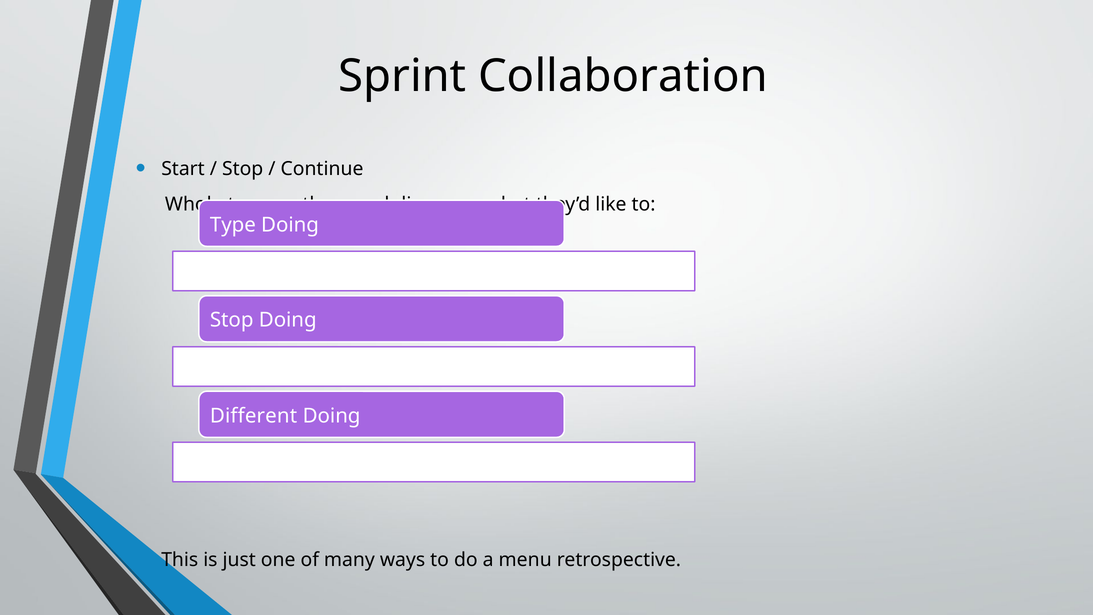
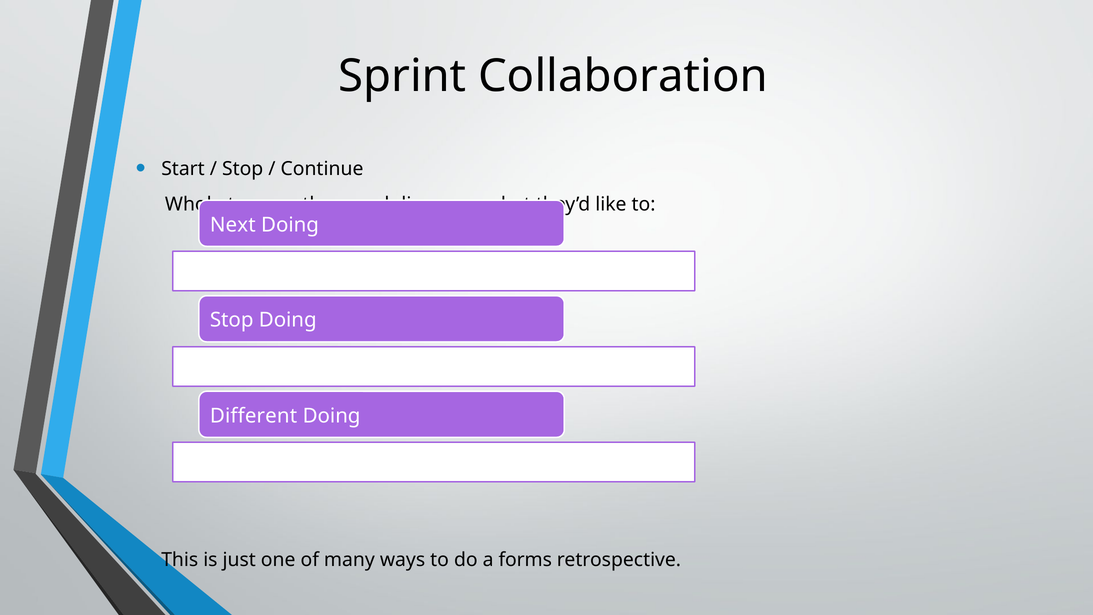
Type: Type -> Next (233, 225)
menu: menu -> forms (525, 559)
